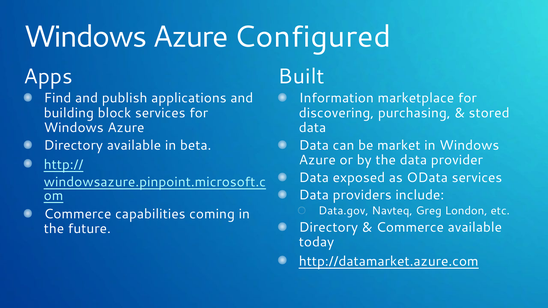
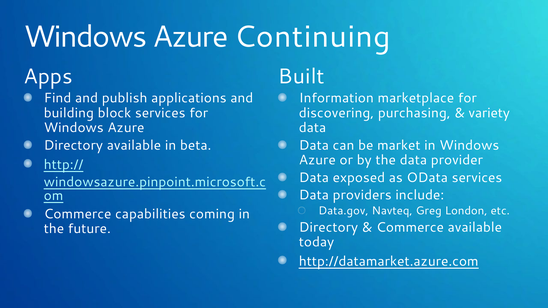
Configured: Configured -> Continuing (312, 37)
stored: stored -> variety (489, 113)
